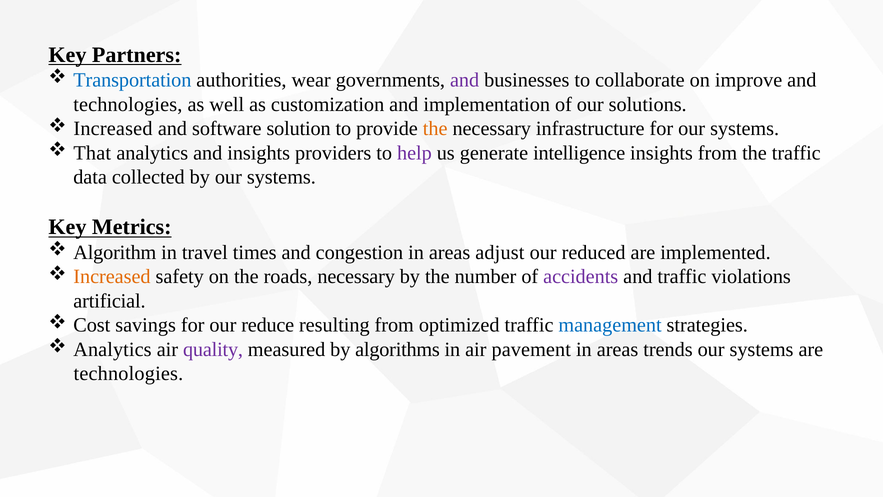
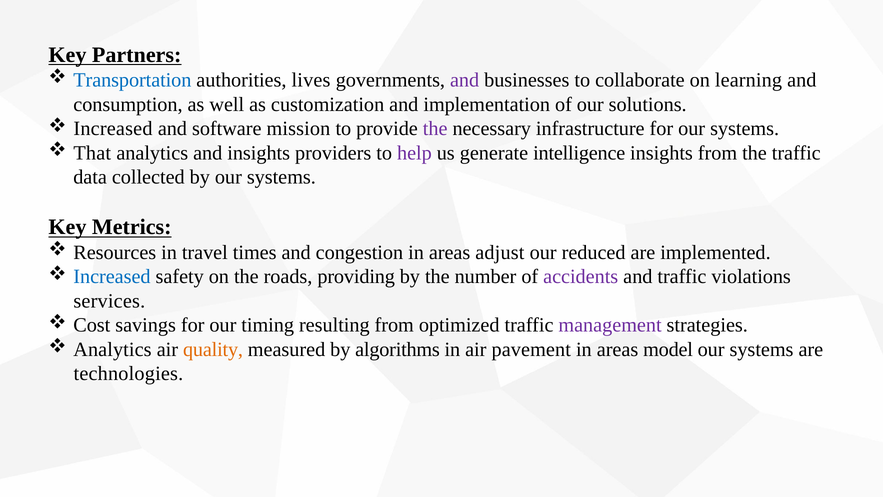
wear: wear -> lives (311, 80)
improve: improve -> learning (749, 80)
technologies: technologies -> consumption (128, 104)
solution: solution -> mission (298, 129)
the colour: orange -> purple (435, 129)
Algorithm: Algorithm -> Resources (115, 252)
Increased colour: orange -> blue (112, 276)
roads necessary: necessary -> providing (356, 276)
artificial: artificial -> services (109, 301)
reduce: reduce -> timing (268, 325)
management colour: blue -> purple (610, 325)
quality colour: purple -> orange (213, 349)
trends: trends -> model (668, 349)
